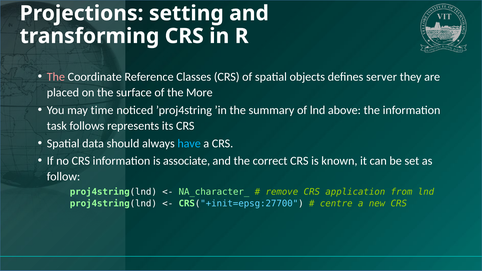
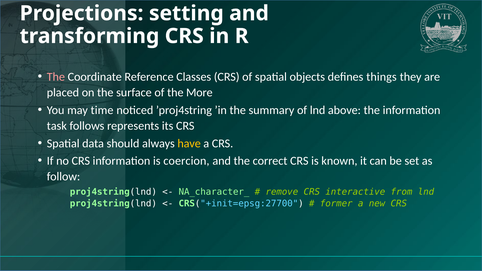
server: server -> things (381, 77)
have colour: light blue -> yellow (189, 143)
associate: associate -> coercion (186, 161)
application: application -> interactive (355, 192)
centre: centre -> former (336, 204)
